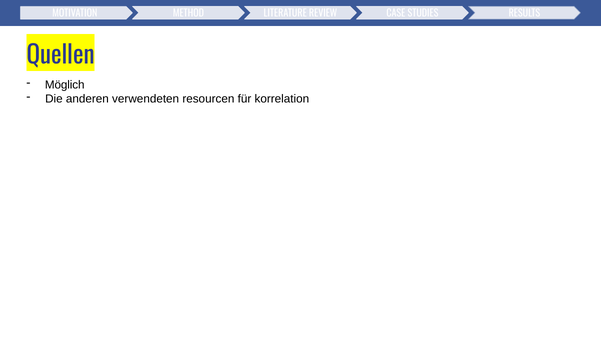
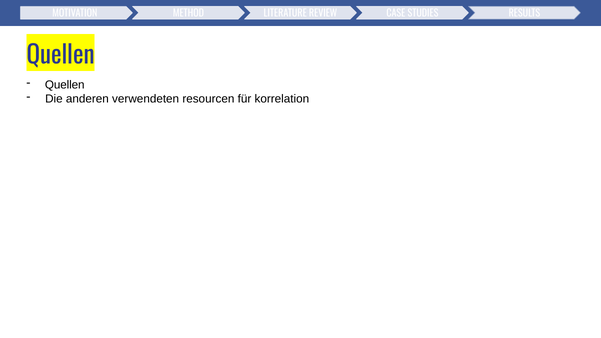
Möglich: Möglich -> Quellen (65, 85)
